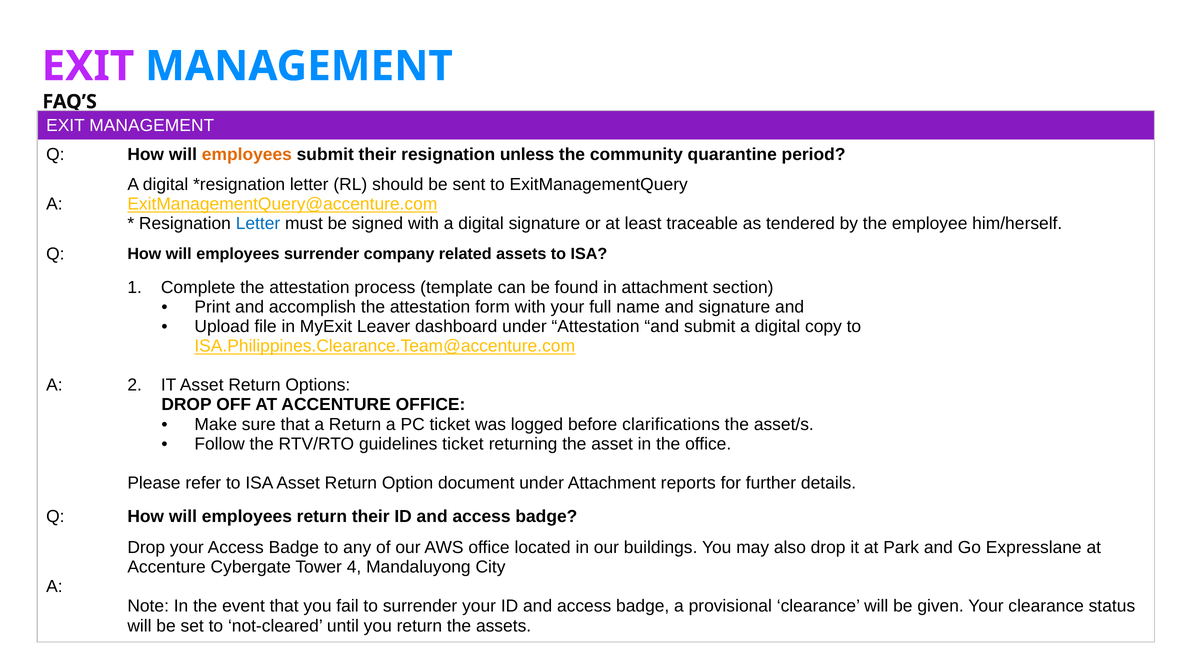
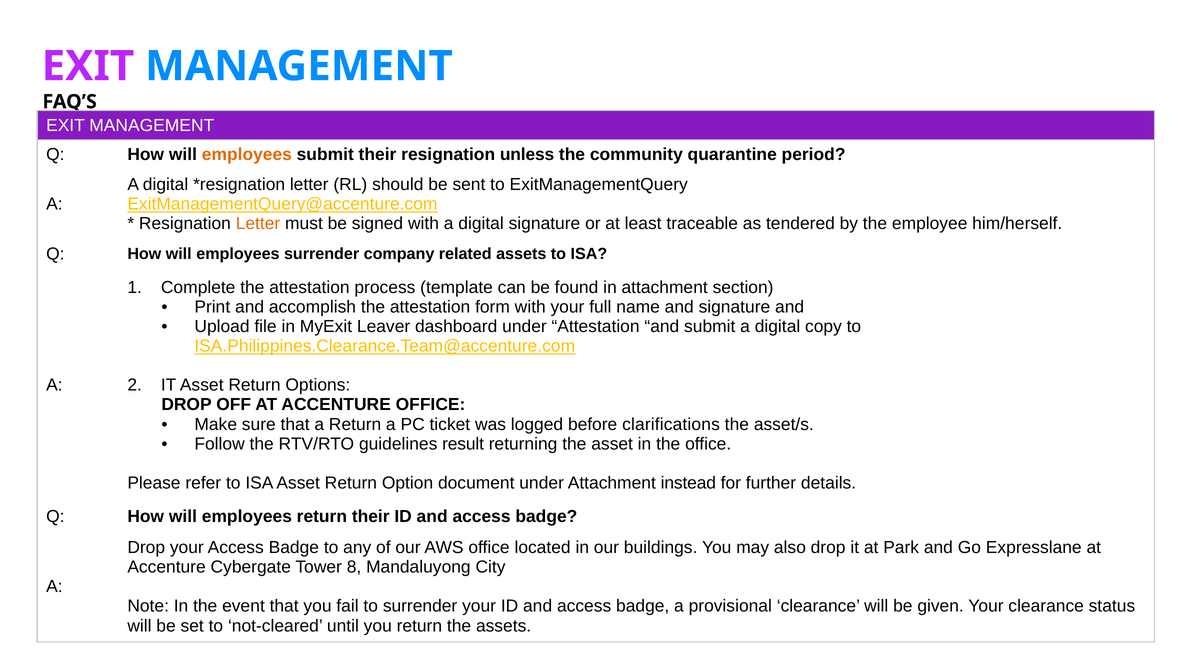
Letter colour: blue -> orange (258, 224)
guidelines ticket: ticket -> result (463, 444)
reports: reports -> instead (688, 483)
4: 4 -> 8 (354, 567)
